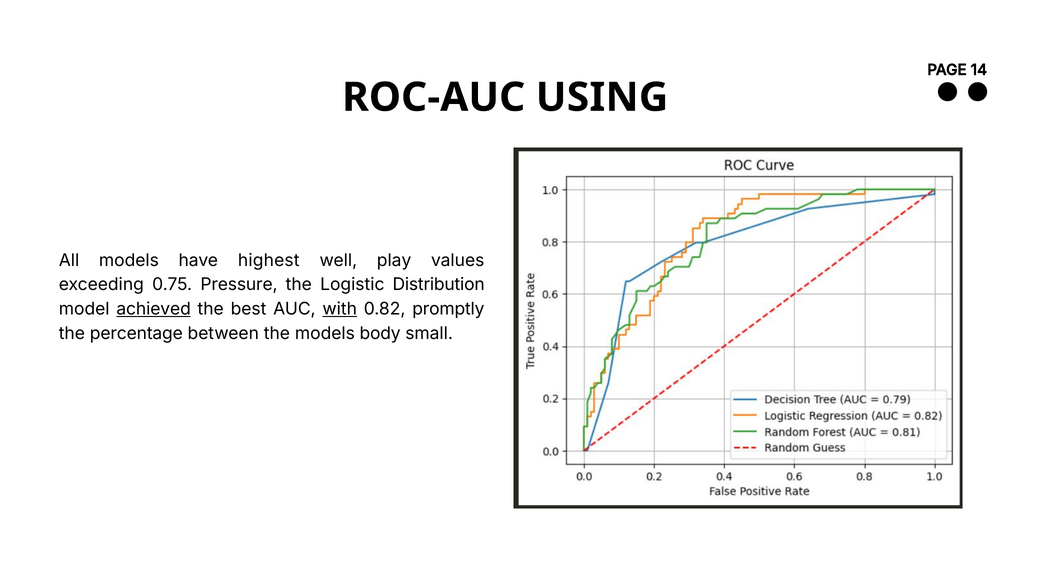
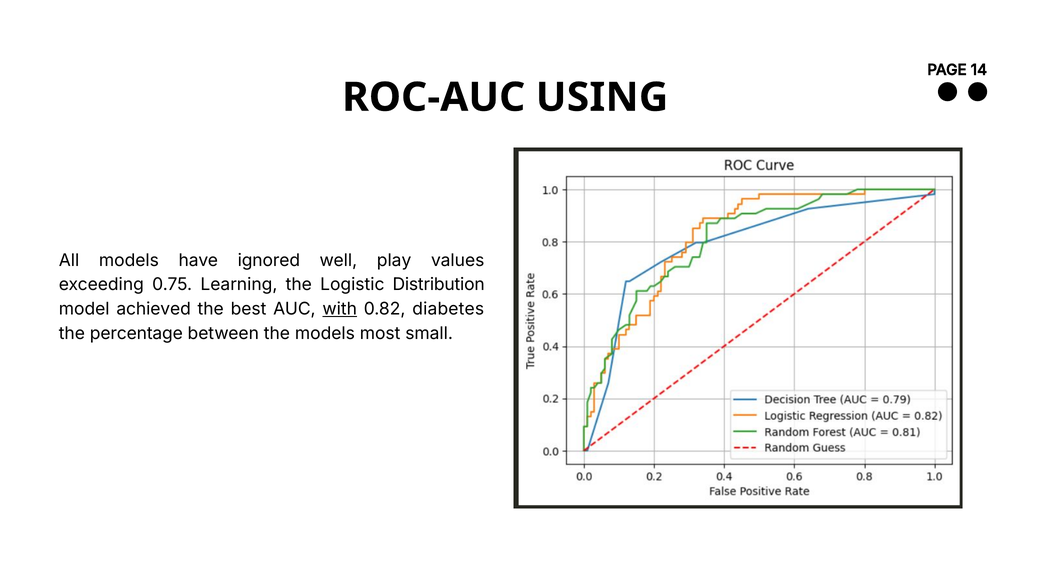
highest: highest -> ignored (269, 260)
Pressure: Pressure -> Learning (239, 285)
achieved underline: present -> none (154, 309)
promptly: promptly -> diabetes (448, 309)
body: body -> most (380, 334)
